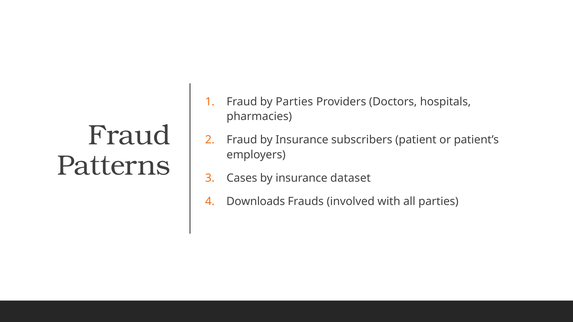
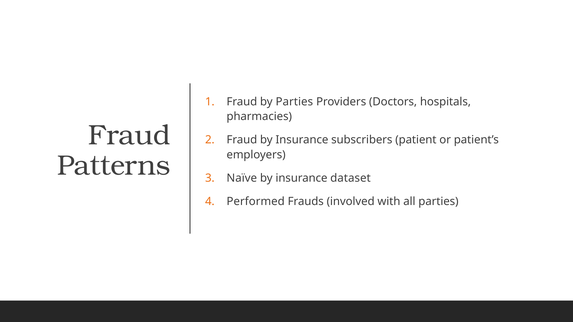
Cases: Cases -> Naïve (242, 178)
Downloads: Downloads -> Performed (256, 202)
